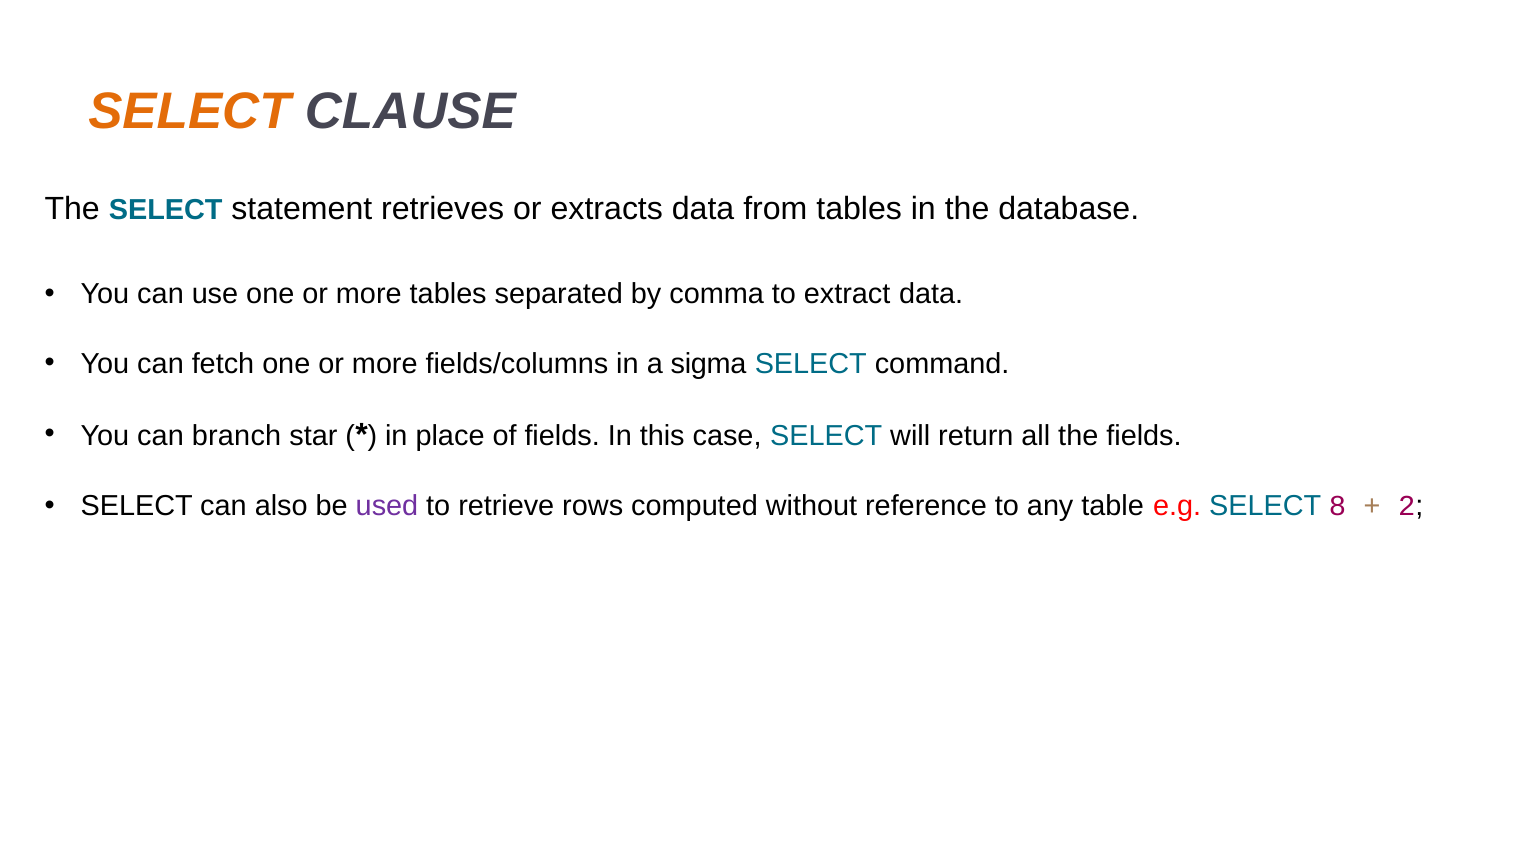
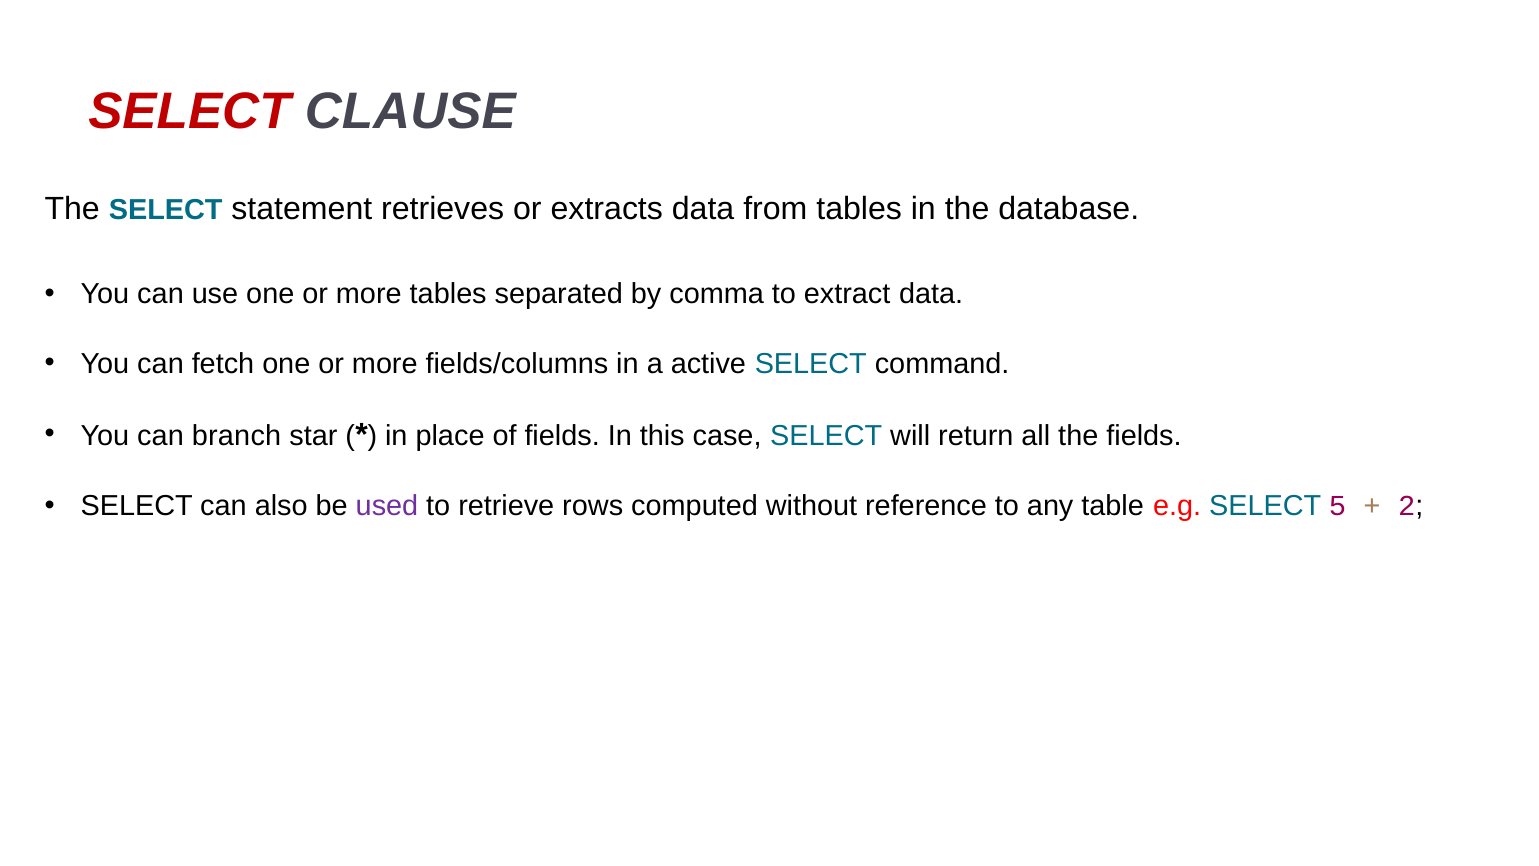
SELECT colour: orange -> red (189, 111)
sigma: sigma -> active (708, 364)
8: 8 -> 5 (1337, 506)
